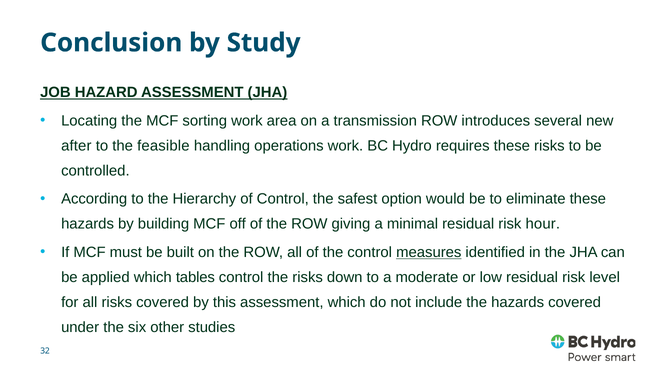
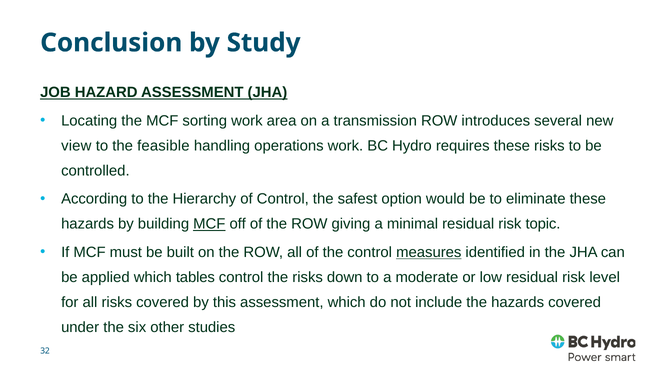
after: after -> view (76, 146)
MCF underline: none -> present (209, 224)
hour: hour -> topic (543, 224)
